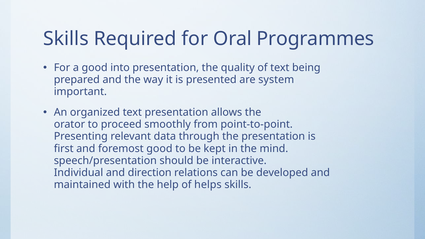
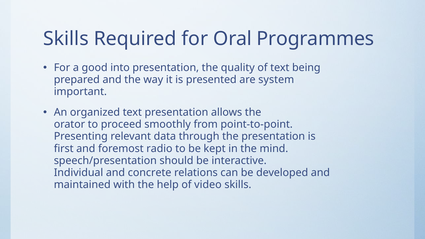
foremost good: good -> radio (159, 149)
direction: direction -> concrete (150, 173)
helps: helps -> video (208, 185)
